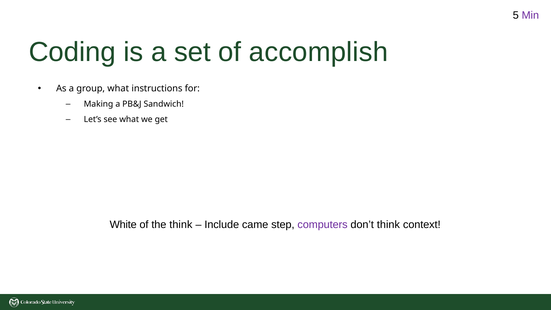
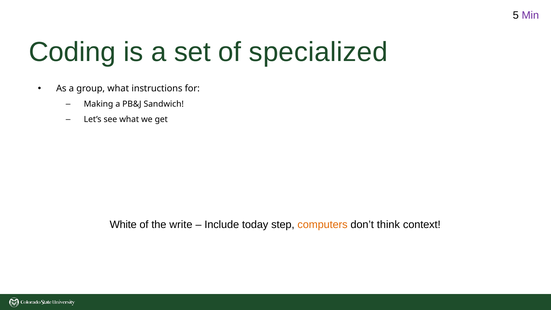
accomplish: accomplish -> specialized (318, 52)
the think: think -> write (181, 225)
came: came -> today (255, 225)
computers colour: purple -> orange (323, 225)
